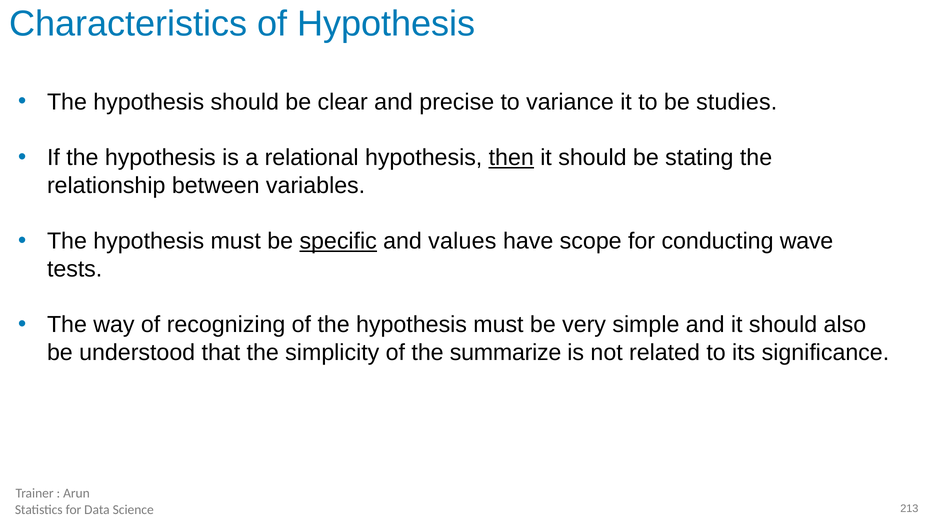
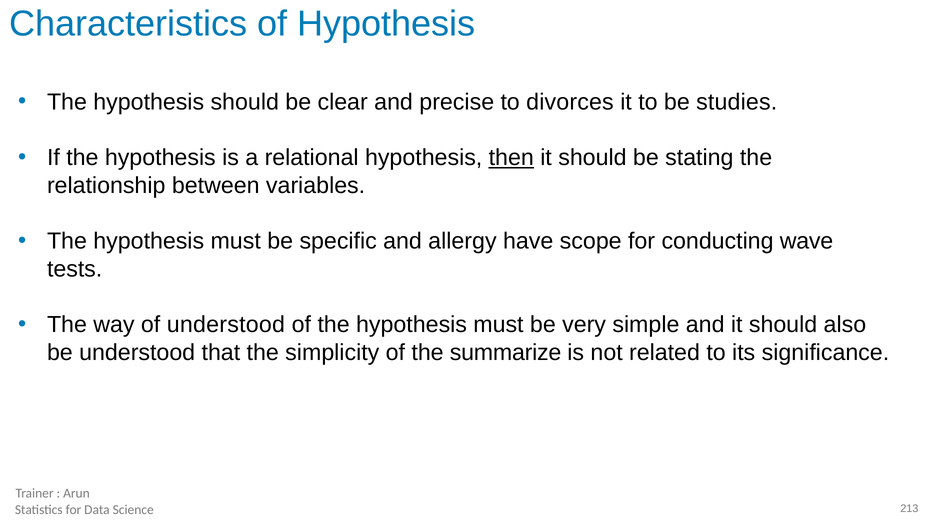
variance: variance -> divorces (570, 102)
specific underline: present -> none (338, 241)
values: values -> allergy (462, 241)
of recognizing: recognizing -> understood (226, 325)
